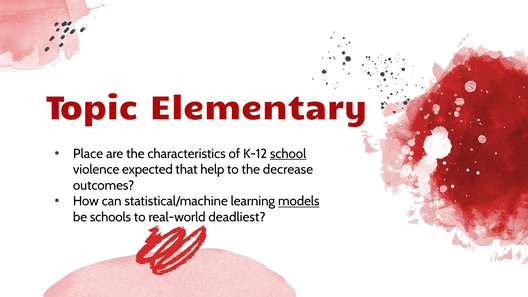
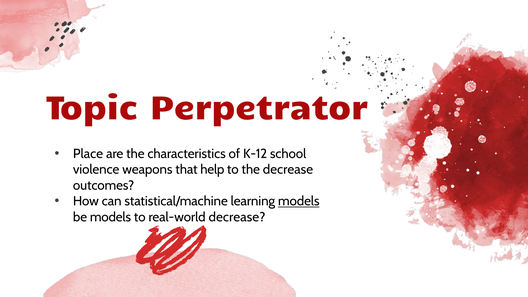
Elementary: Elementary -> Perpetrator (259, 109)
school underline: present -> none (288, 154)
expected: expected -> weapons (147, 170)
be schools: schools -> models (110, 217)
real-world deadliest: deadliest -> decrease (237, 217)
